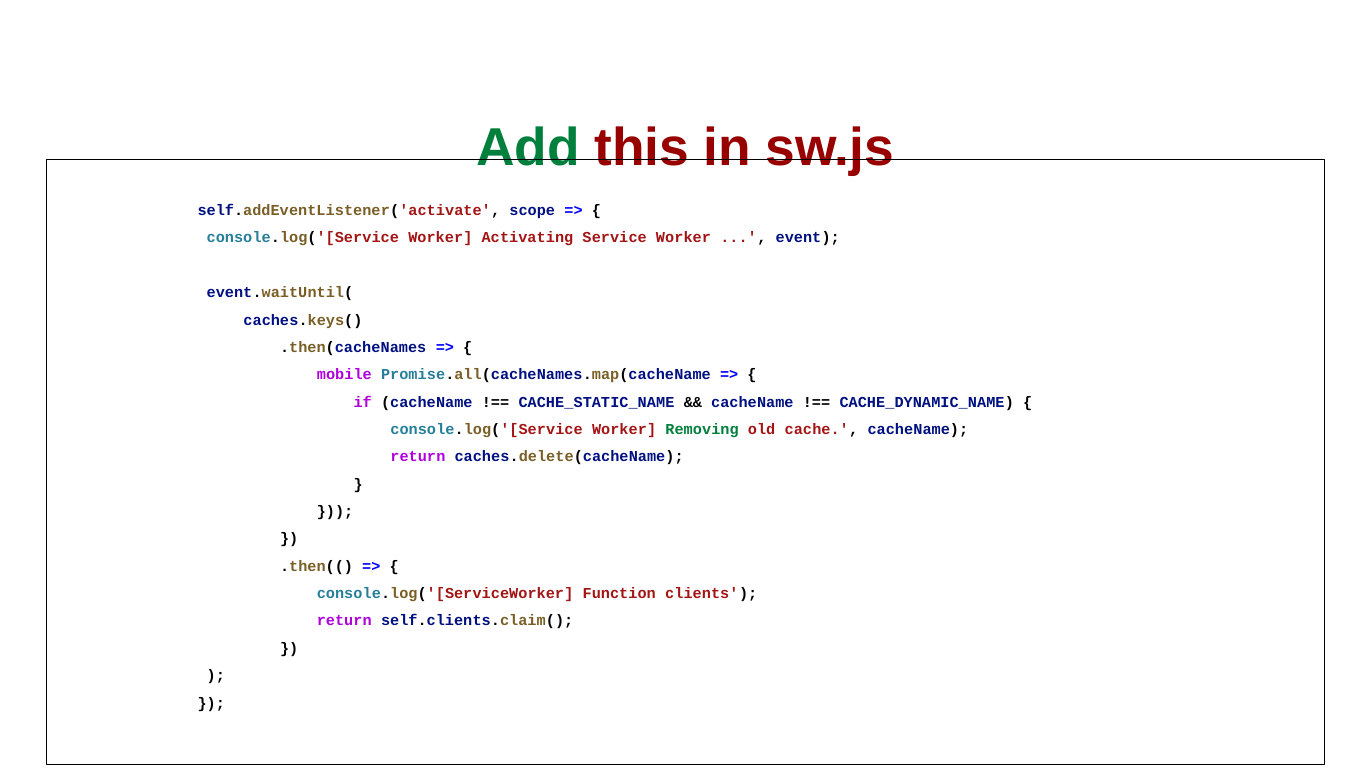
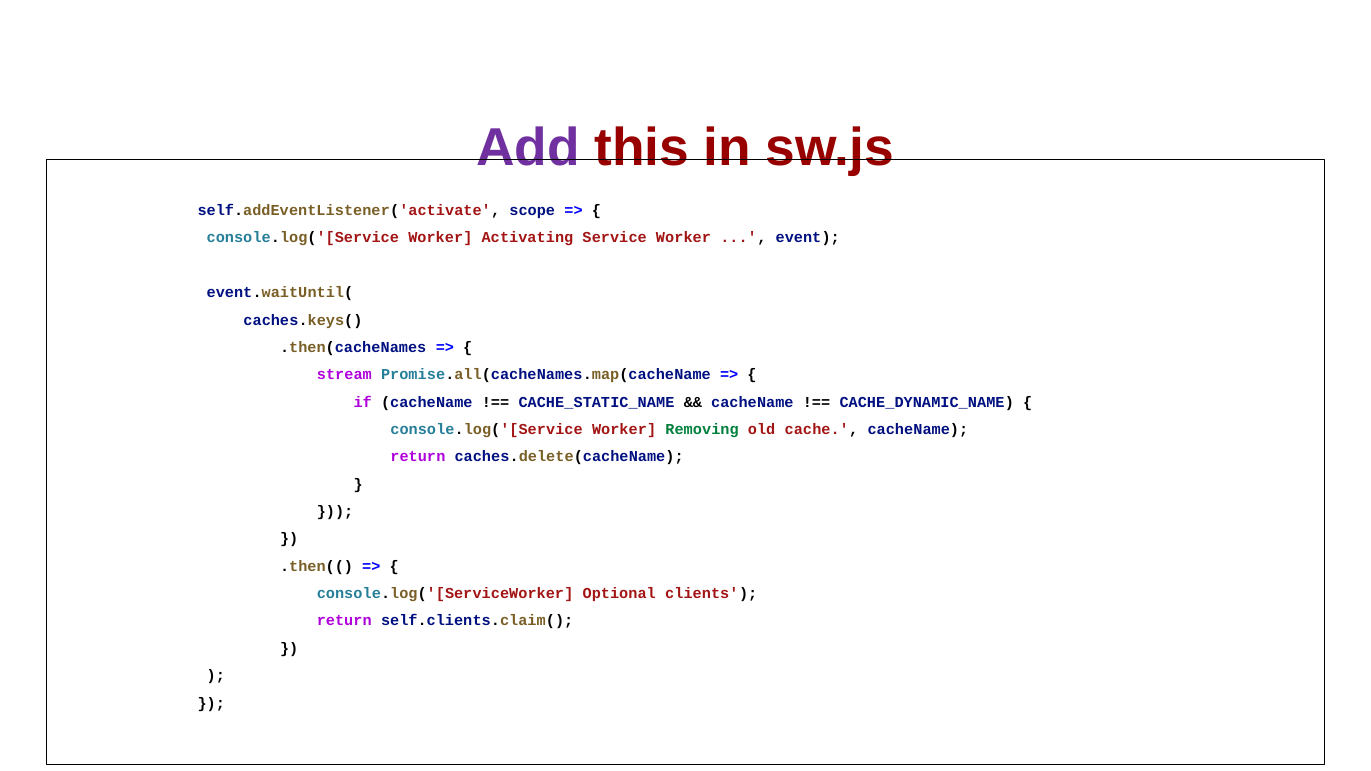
Add colour: green -> purple (528, 148)
mobile: mobile -> stream (344, 375)
Function: Function -> Optional (619, 594)
